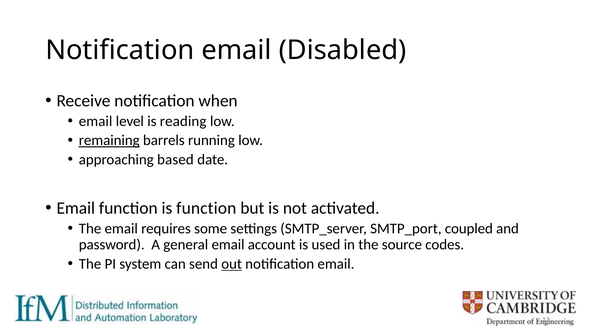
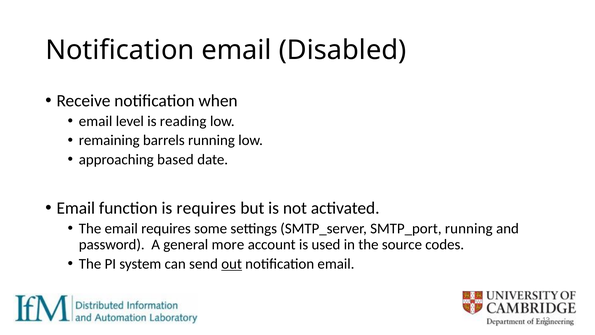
remaining underline: present -> none (109, 140)
is function: function -> requires (206, 208)
SMTP_port coupled: coupled -> running (469, 228)
general email: email -> more (228, 245)
